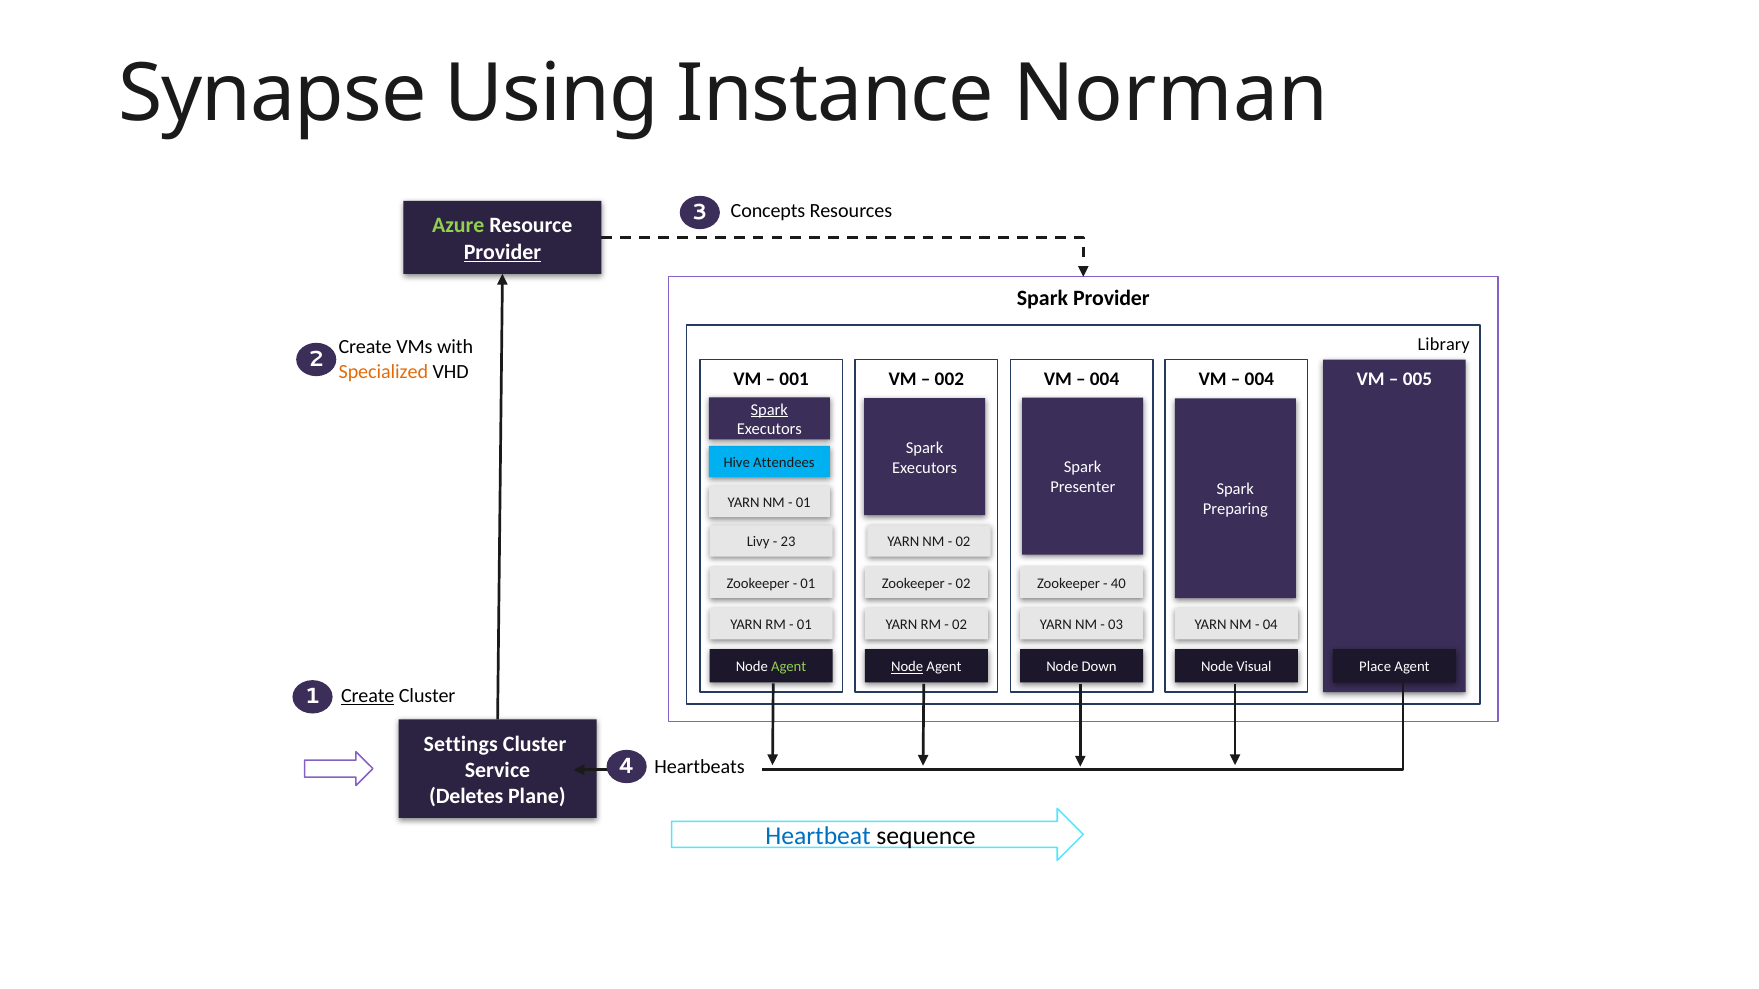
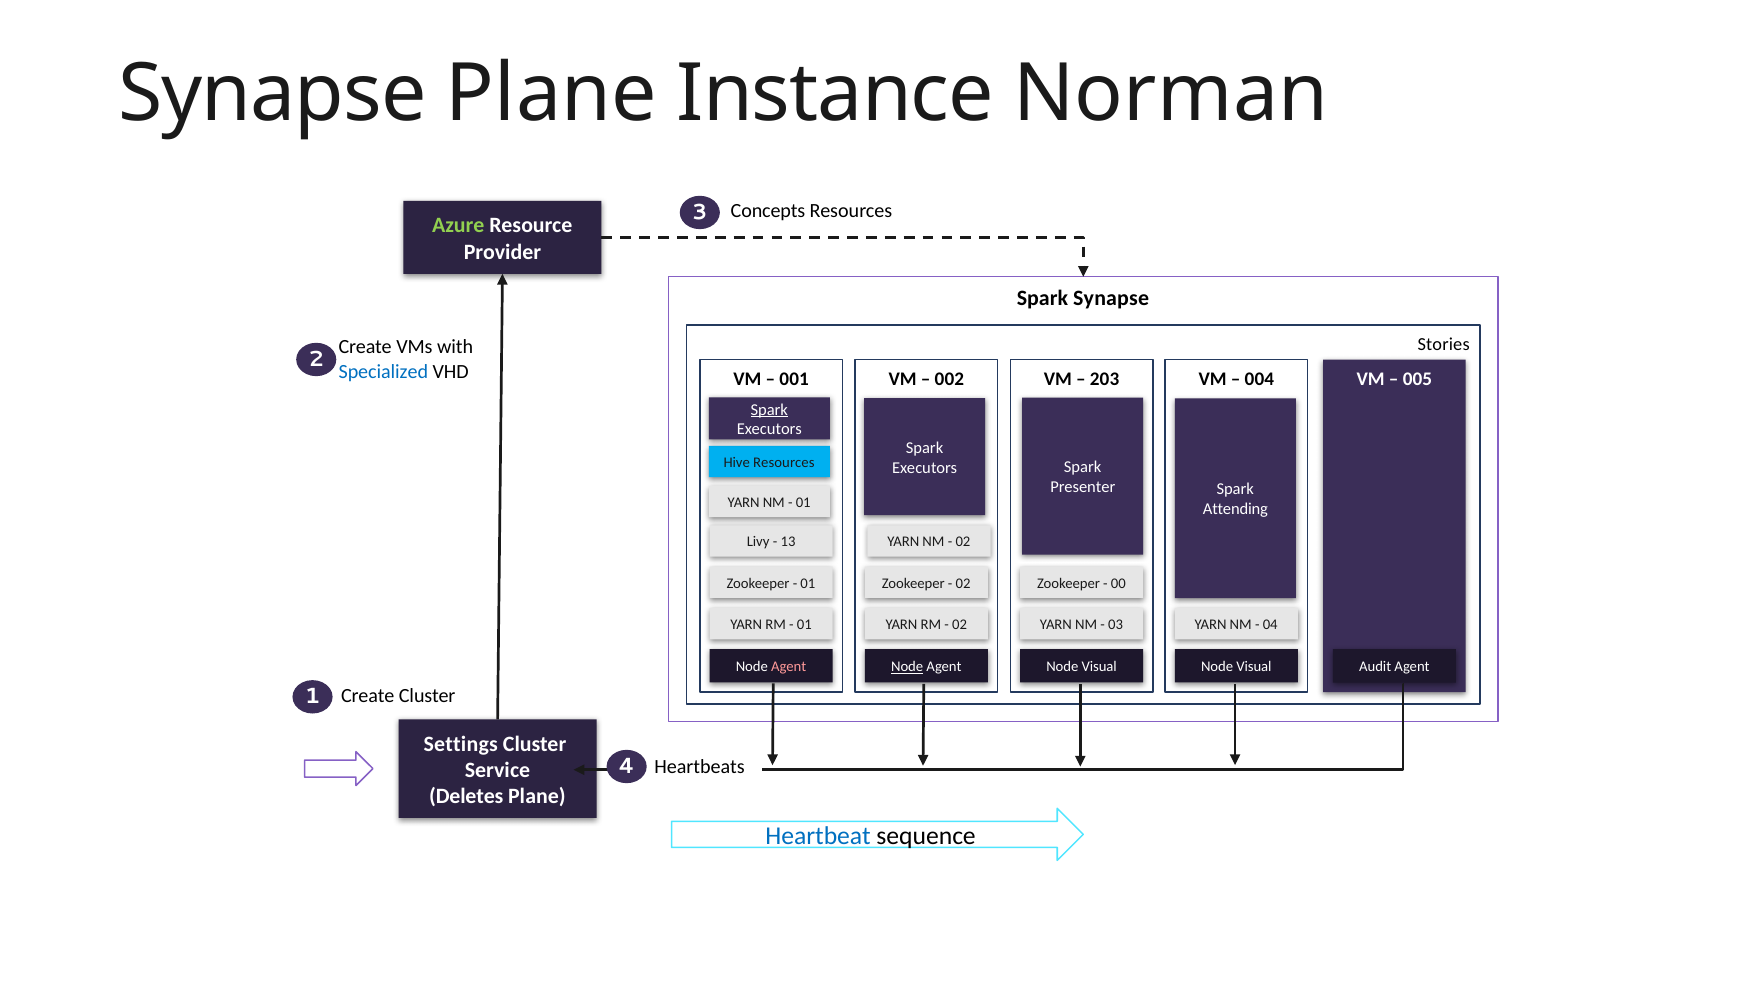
Synapse Using: Using -> Plane (552, 94)
Provider underline: present -> none (502, 252)
Spark Provider: Provider -> Synapse (1111, 298)
Library: Library -> Stories (1444, 345)
Specialized colour: orange -> blue (383, 372)
004: 004 -> 203 (1105, 379)
Hive Attendees: Attendees -> Resources (784, 463)
Preparing: Preparing -> Attending (1235, 509)
23: 23 -> 13 (788, 542)
40: 40 -> 00 (1118, 583)
Agent colour: light green -> pink (789, 667)
Down: Down -> Visual (1099, 667)
Place: Place -> Audit (1375, 667)
Create underline: present -> none (368, 696)
